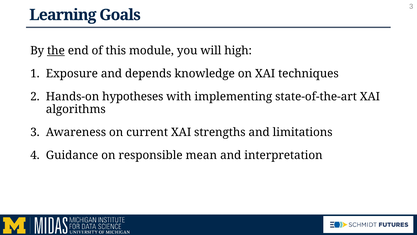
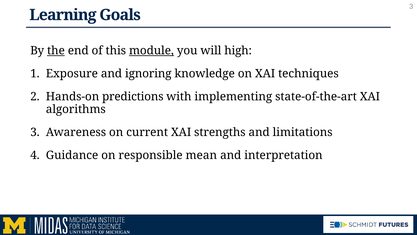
module underline: none -> present (151, 51)
depends: depends -> ignoring (148, 74)
hypotheses: hypotheses -> predictions (133, 97)
